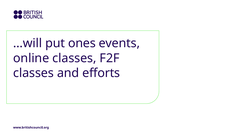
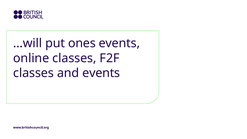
and efforts: efforts -> events (101, 73)
